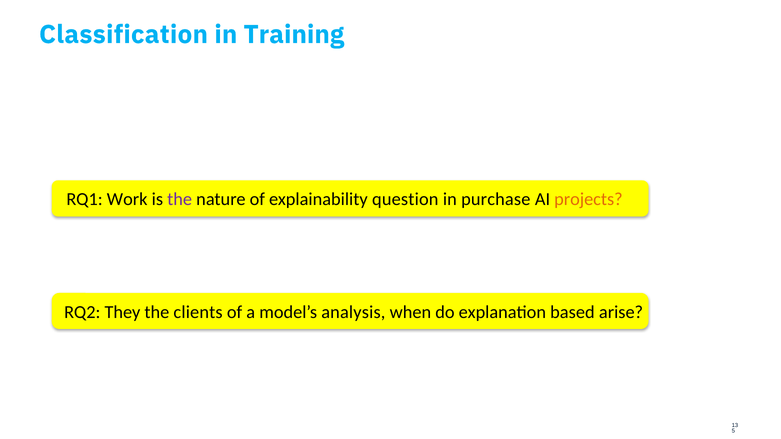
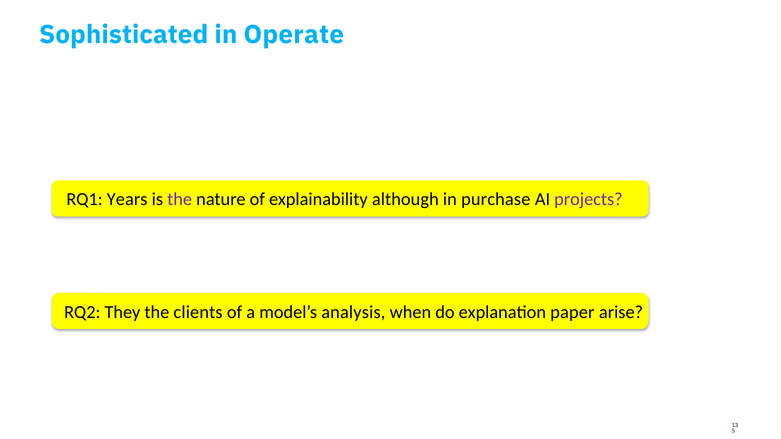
Classification: Classification -> Sophisticated (124, 35)
Training: Training -> Operate (294, 35)
Work: Work -> Years (127, 199)
question: question -> although (405, 199)
projects colour: orange -> purple (588, 199)
based: based -> paper (572, 313)
